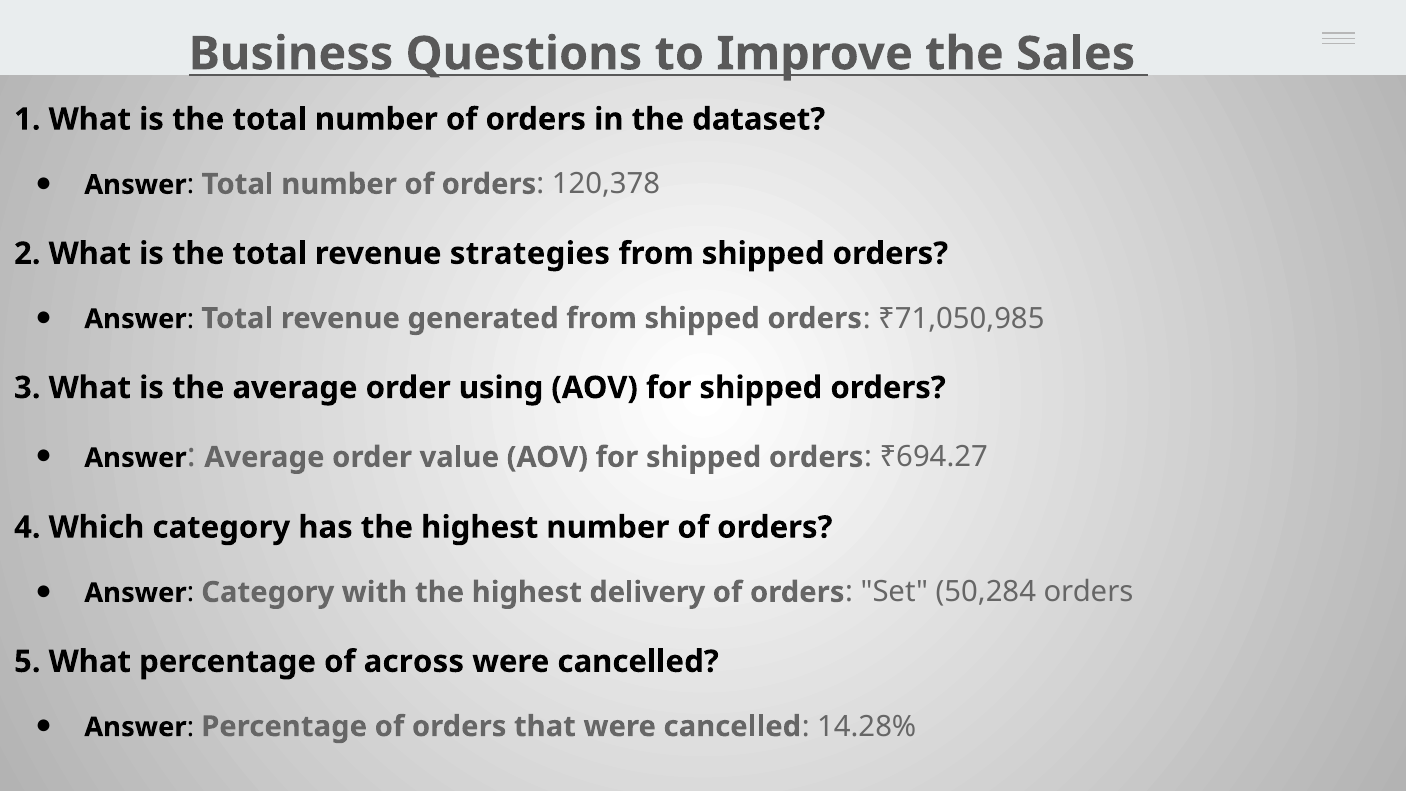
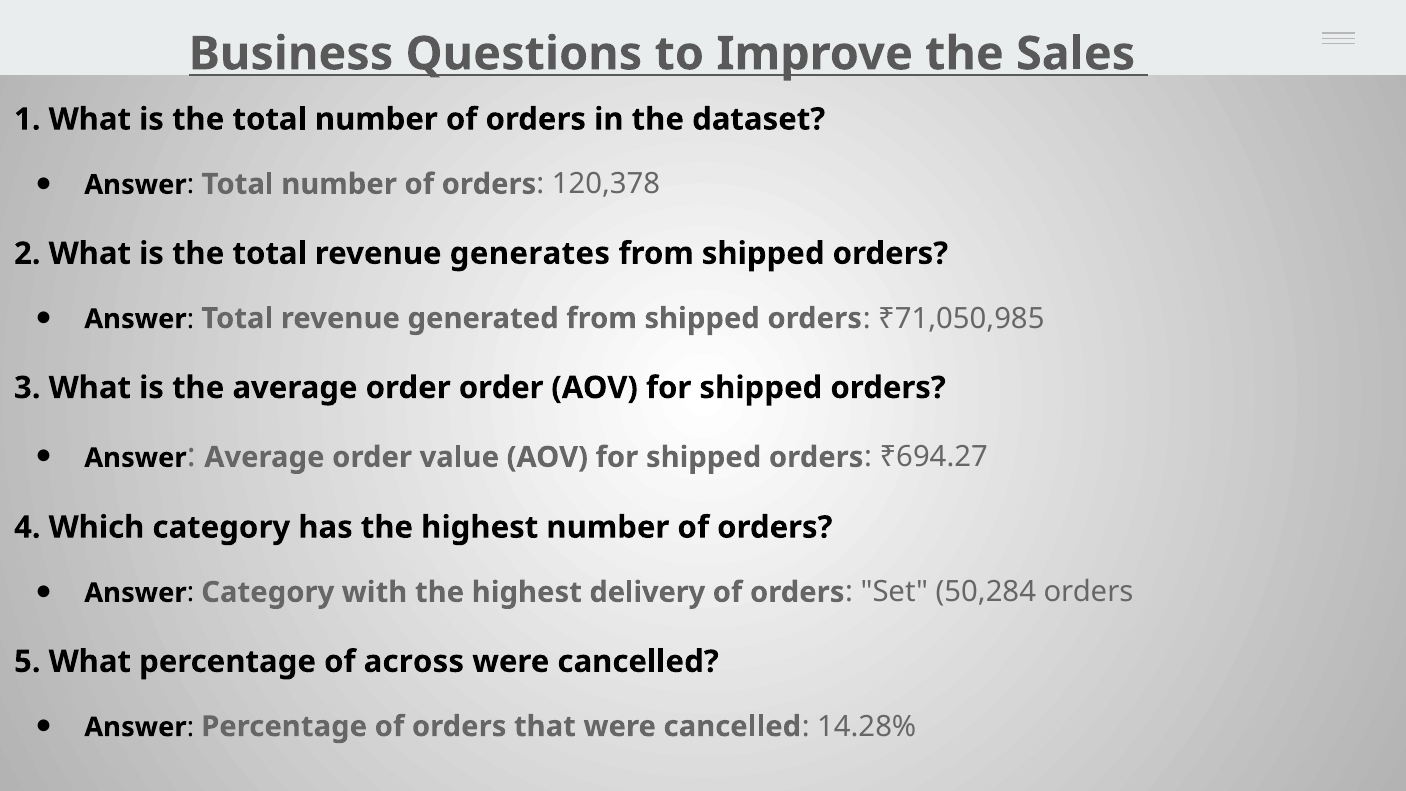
strategies: strategies -> generates (530, 254)
order using: using -> order (501, 388)
